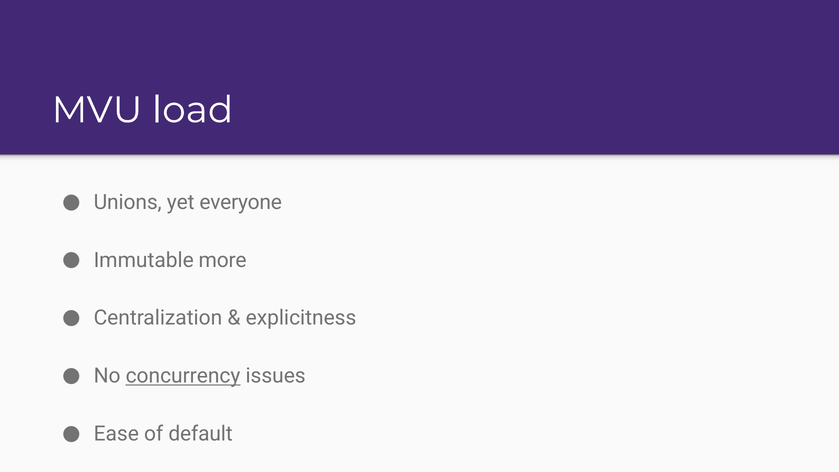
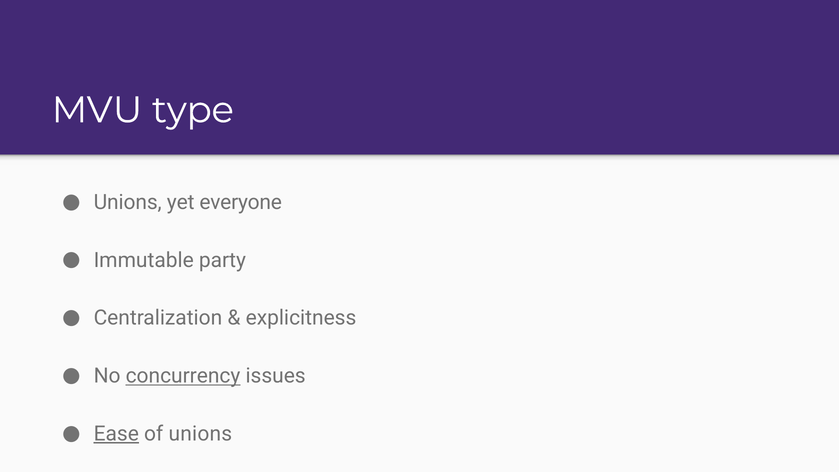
load: load -> type (193, 110)
more: more -> party (222, 260)
Ease underline: none -> present (116, 434)
of default: default -> unions (200, 434)
